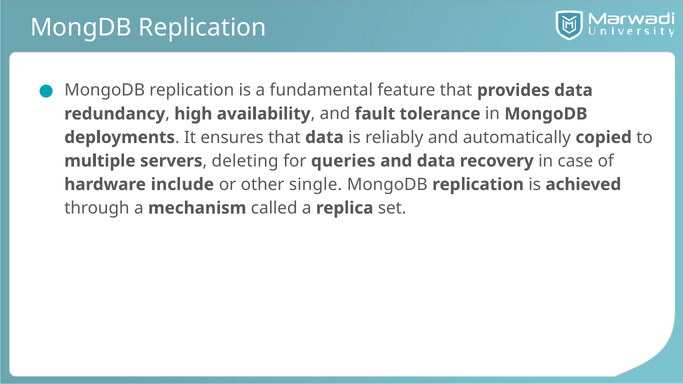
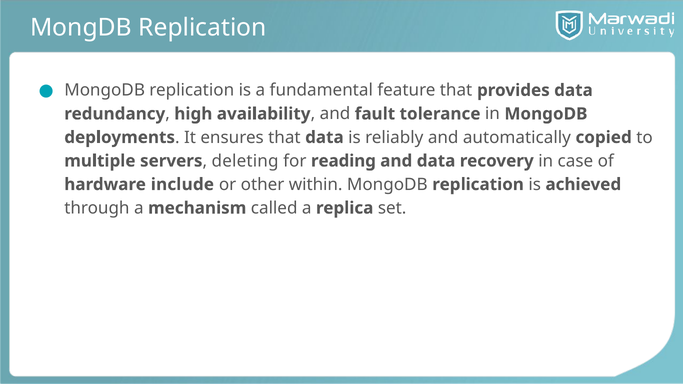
queries: queries -> reading (343, 161)
single: single -> within (316, 185)
